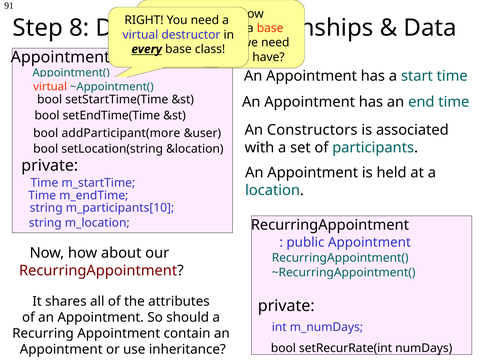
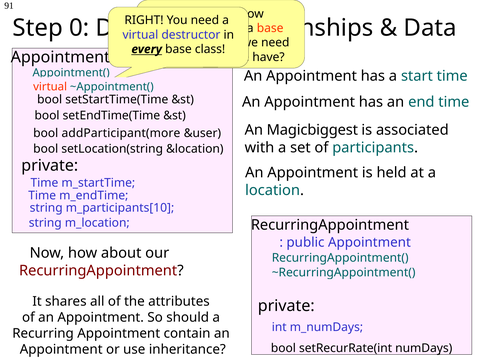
8: 8 -> 0 (79, 28)
Constructors: Constructors -> Magicbiggest (312, 130)
